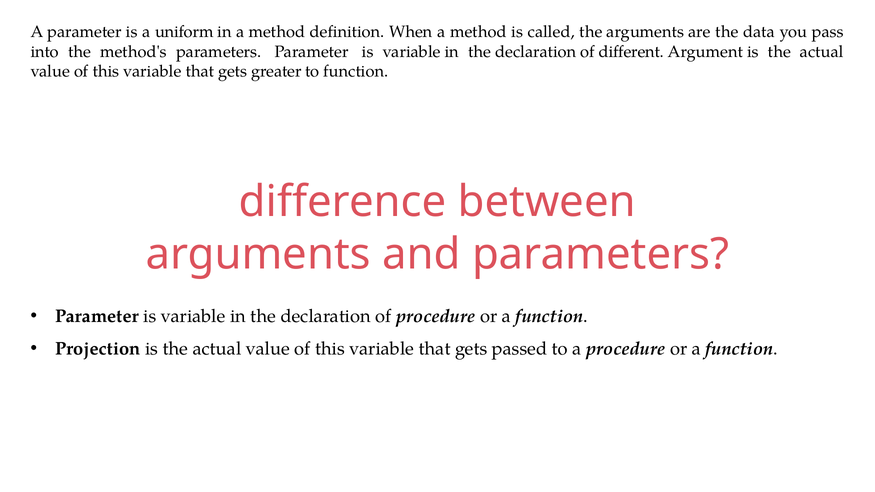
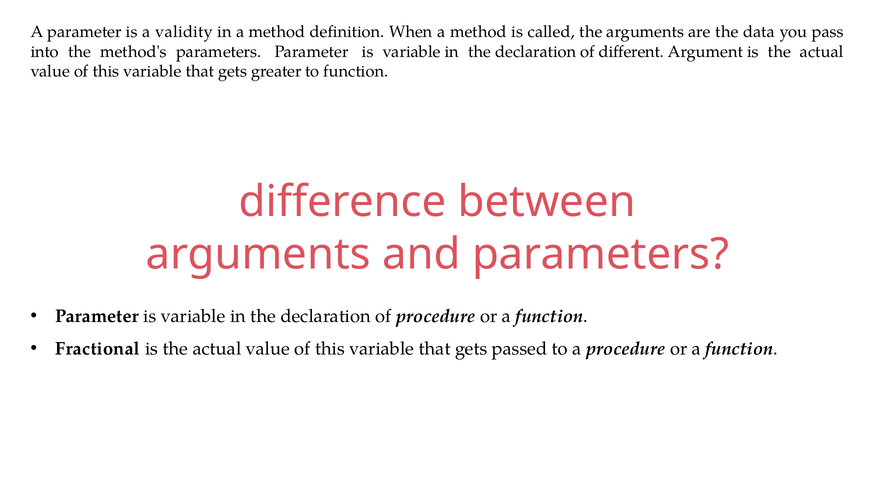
uniform: uniform -> validity (184, 32)
Projection: Projection -> Fractional (98, 349)
